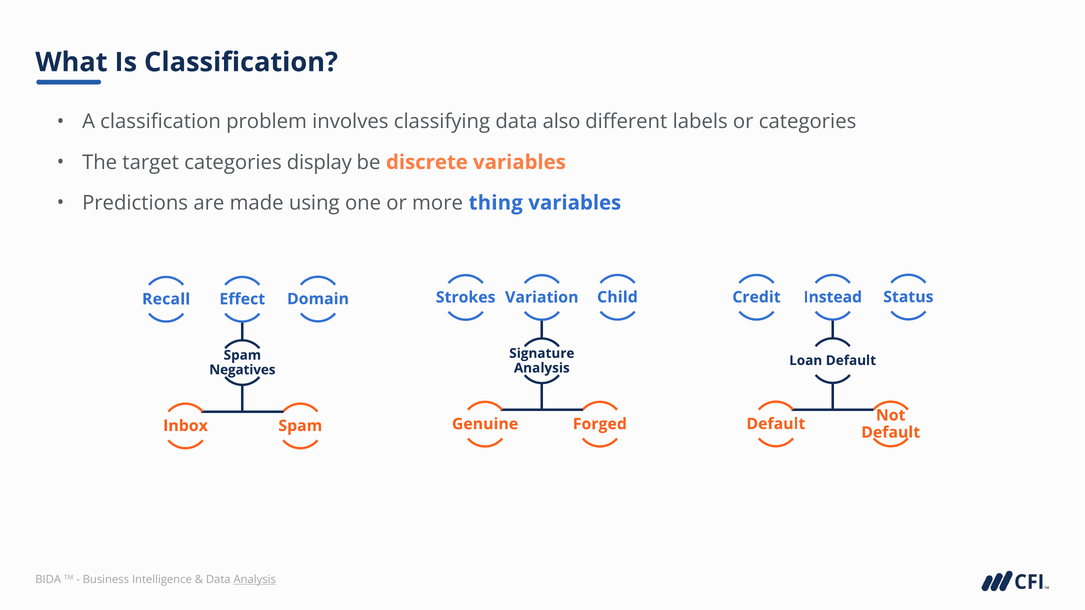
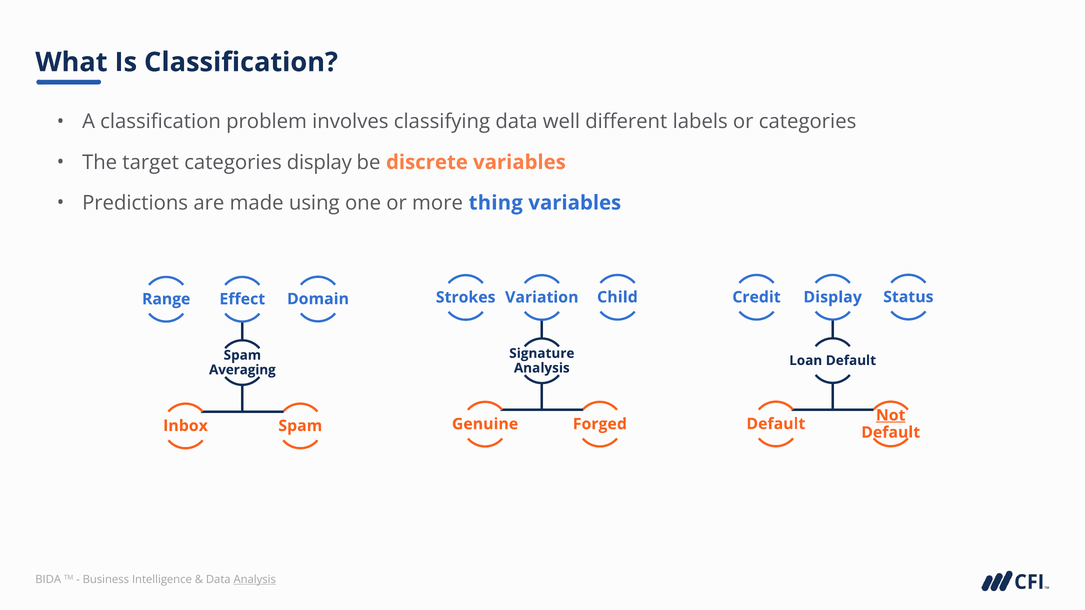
also: also -> well (561, 122)
Instead: Instead -> Display (833, 297)
Recall: Recall -> Range (166, 299)
Negatives: Negatives -> Averaging (242, 370)
Not underline: none -> present (891, 416)
